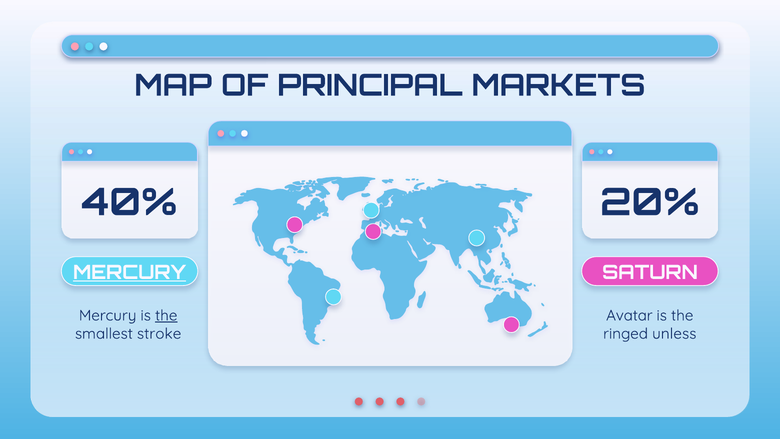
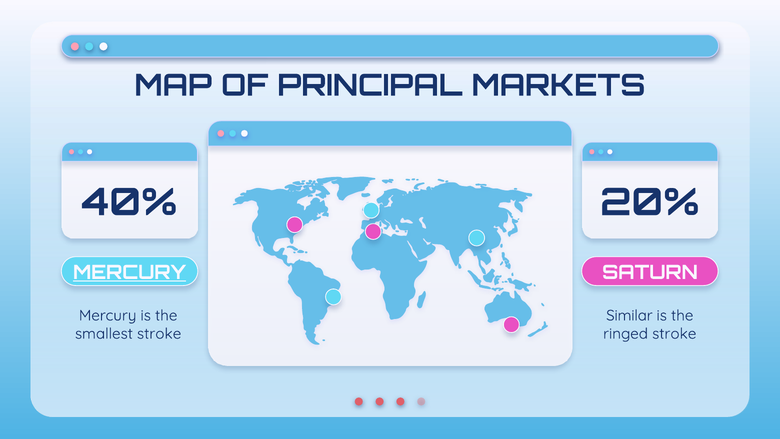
the underline: present -> none (166, 315)
Avatar: Avatar -> Similar (629, 315)
ringed unless: unless -> stroke (674, 334)
